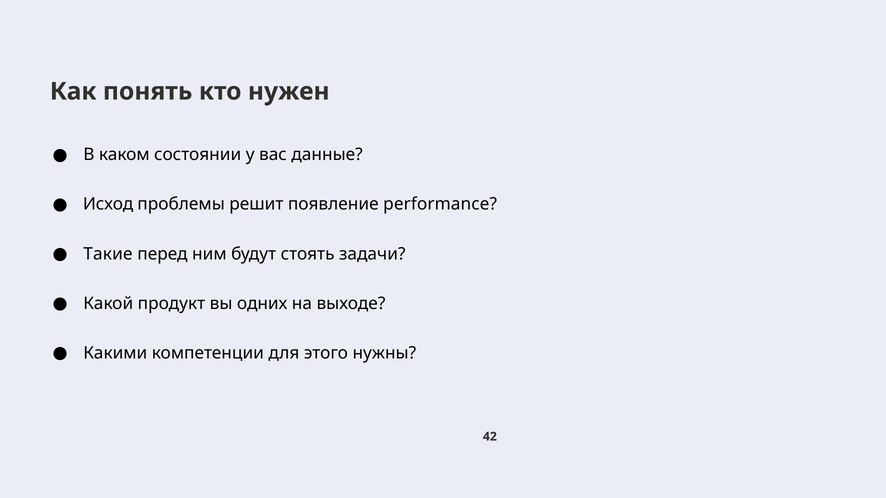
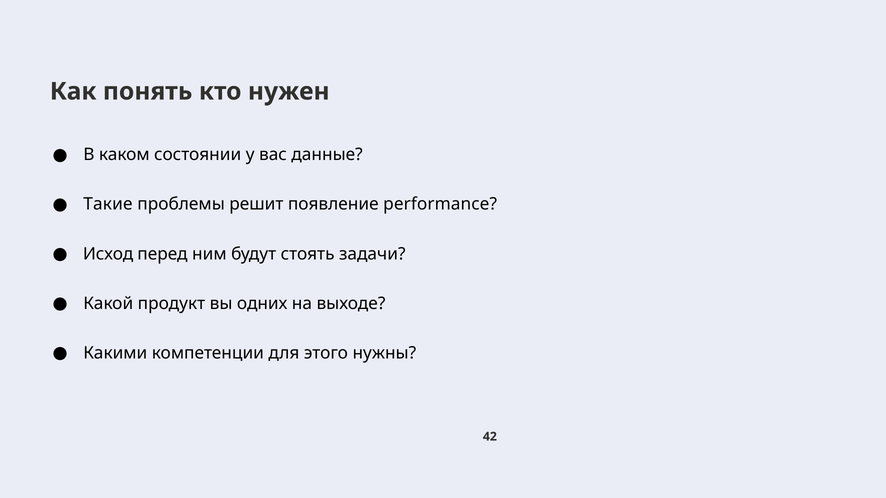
Исход: Исход -> Такие (108, 204)
Такие: Такие -> Исход (108, 254)
